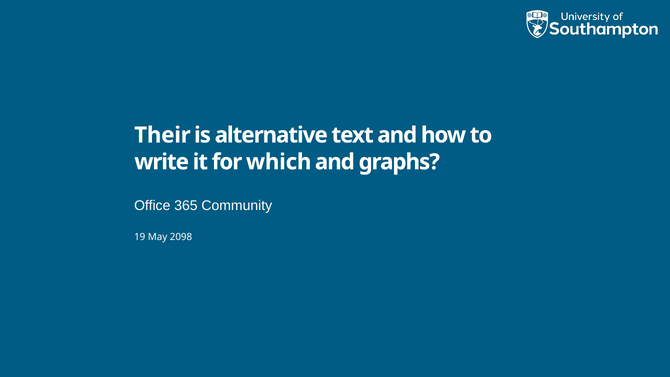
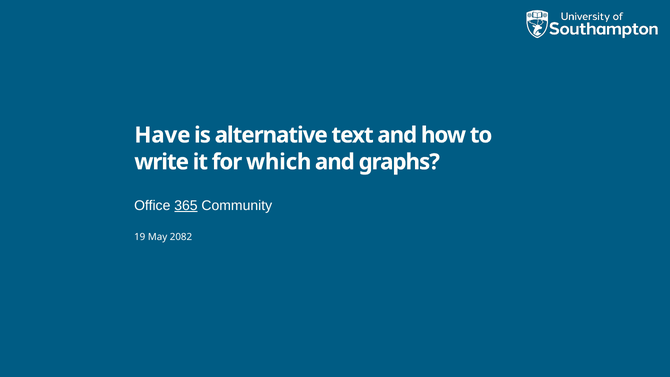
Their: Their -> Have (162, 135)
365 underline: none -> present (186, 205)
2098: 2098 -> 2082 (181, 237)
